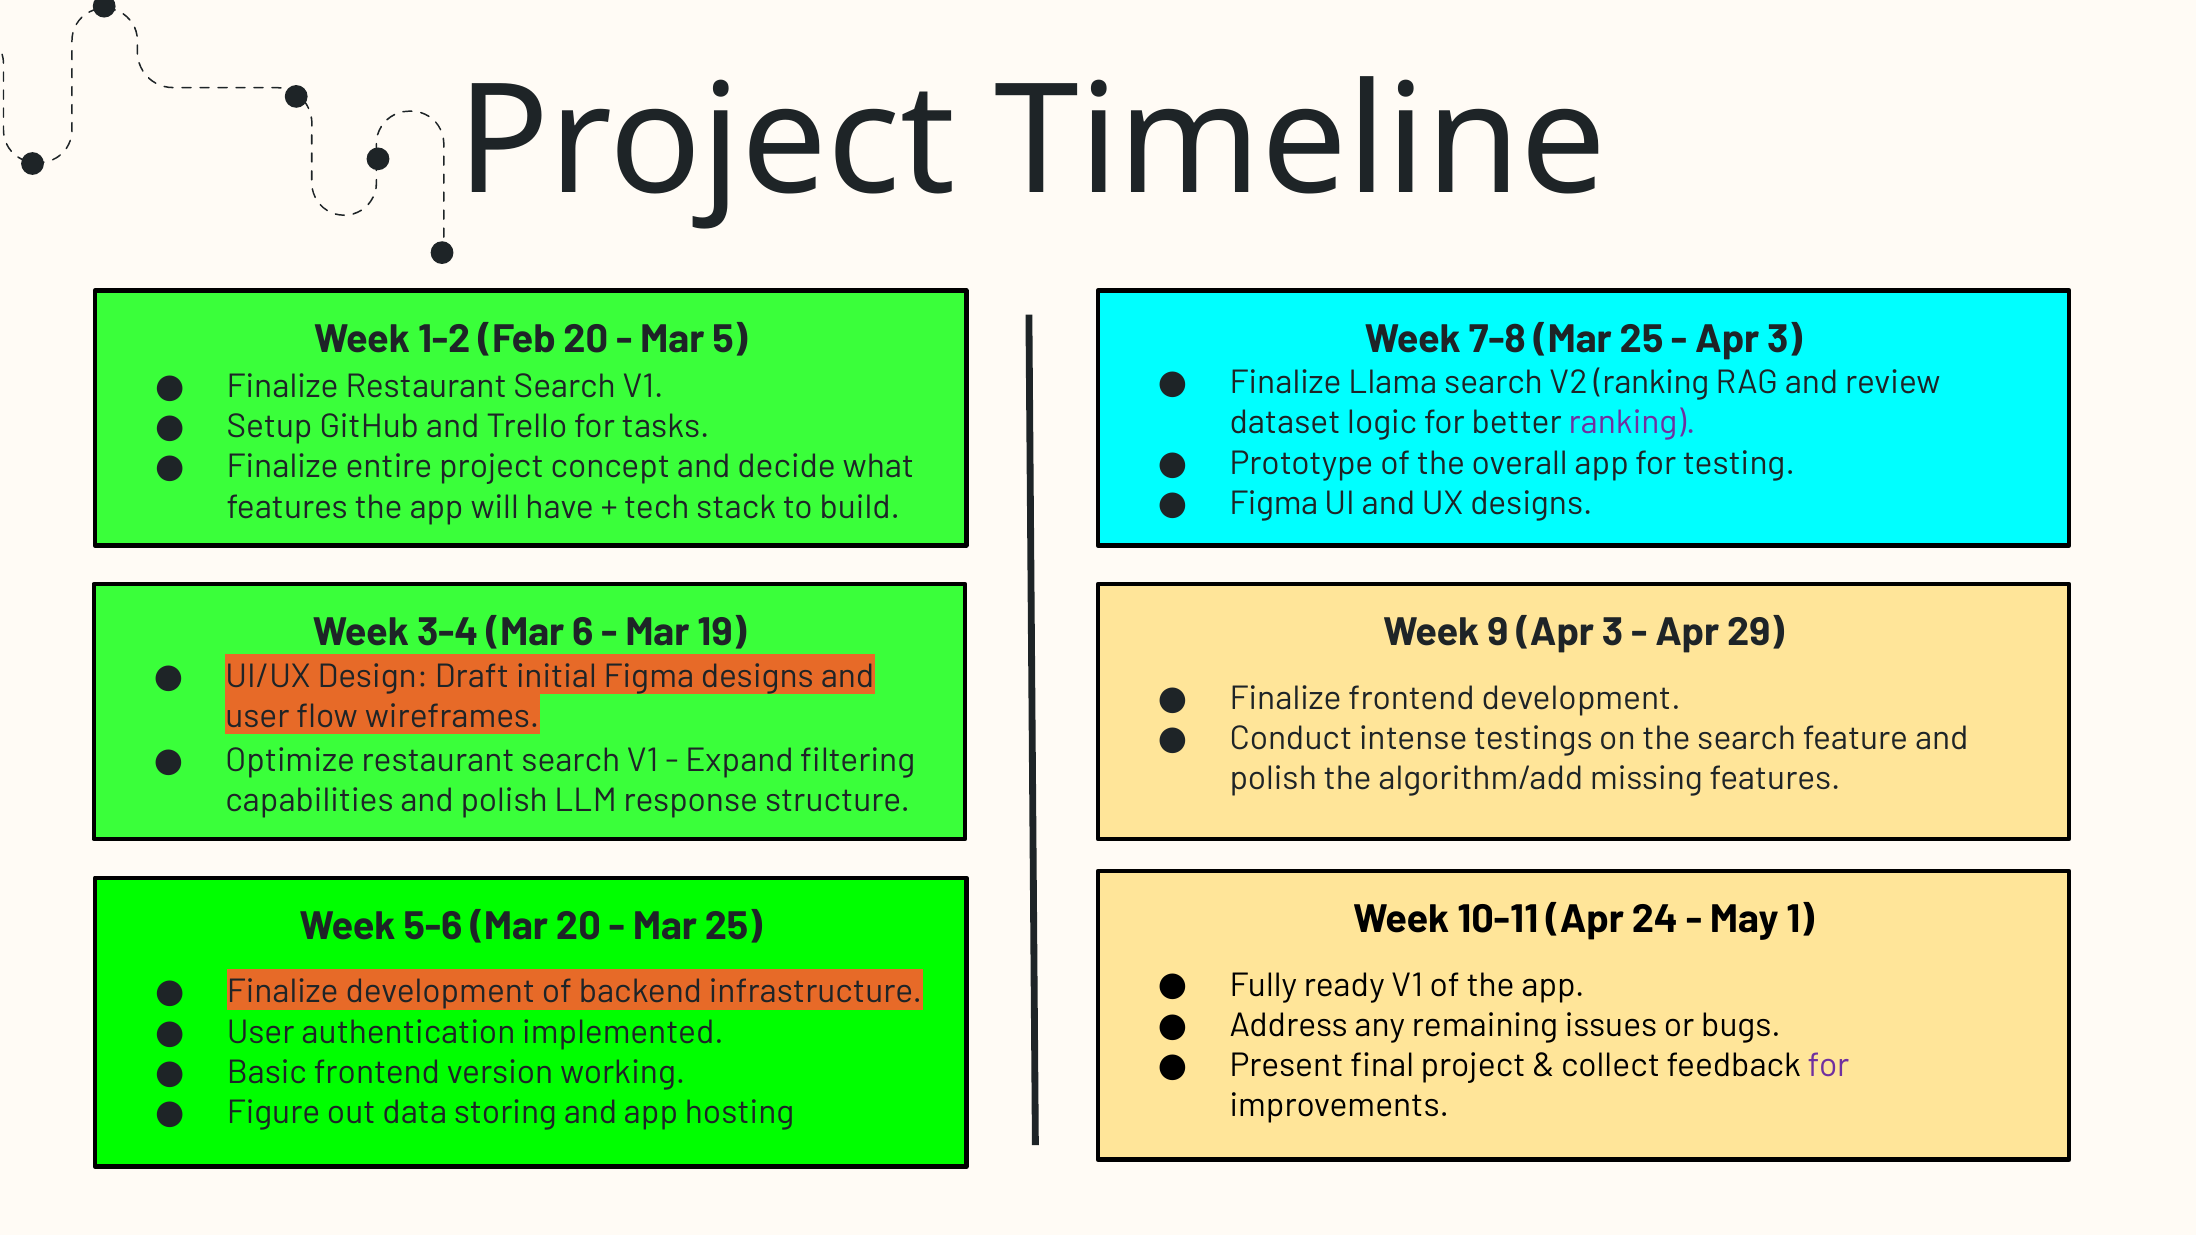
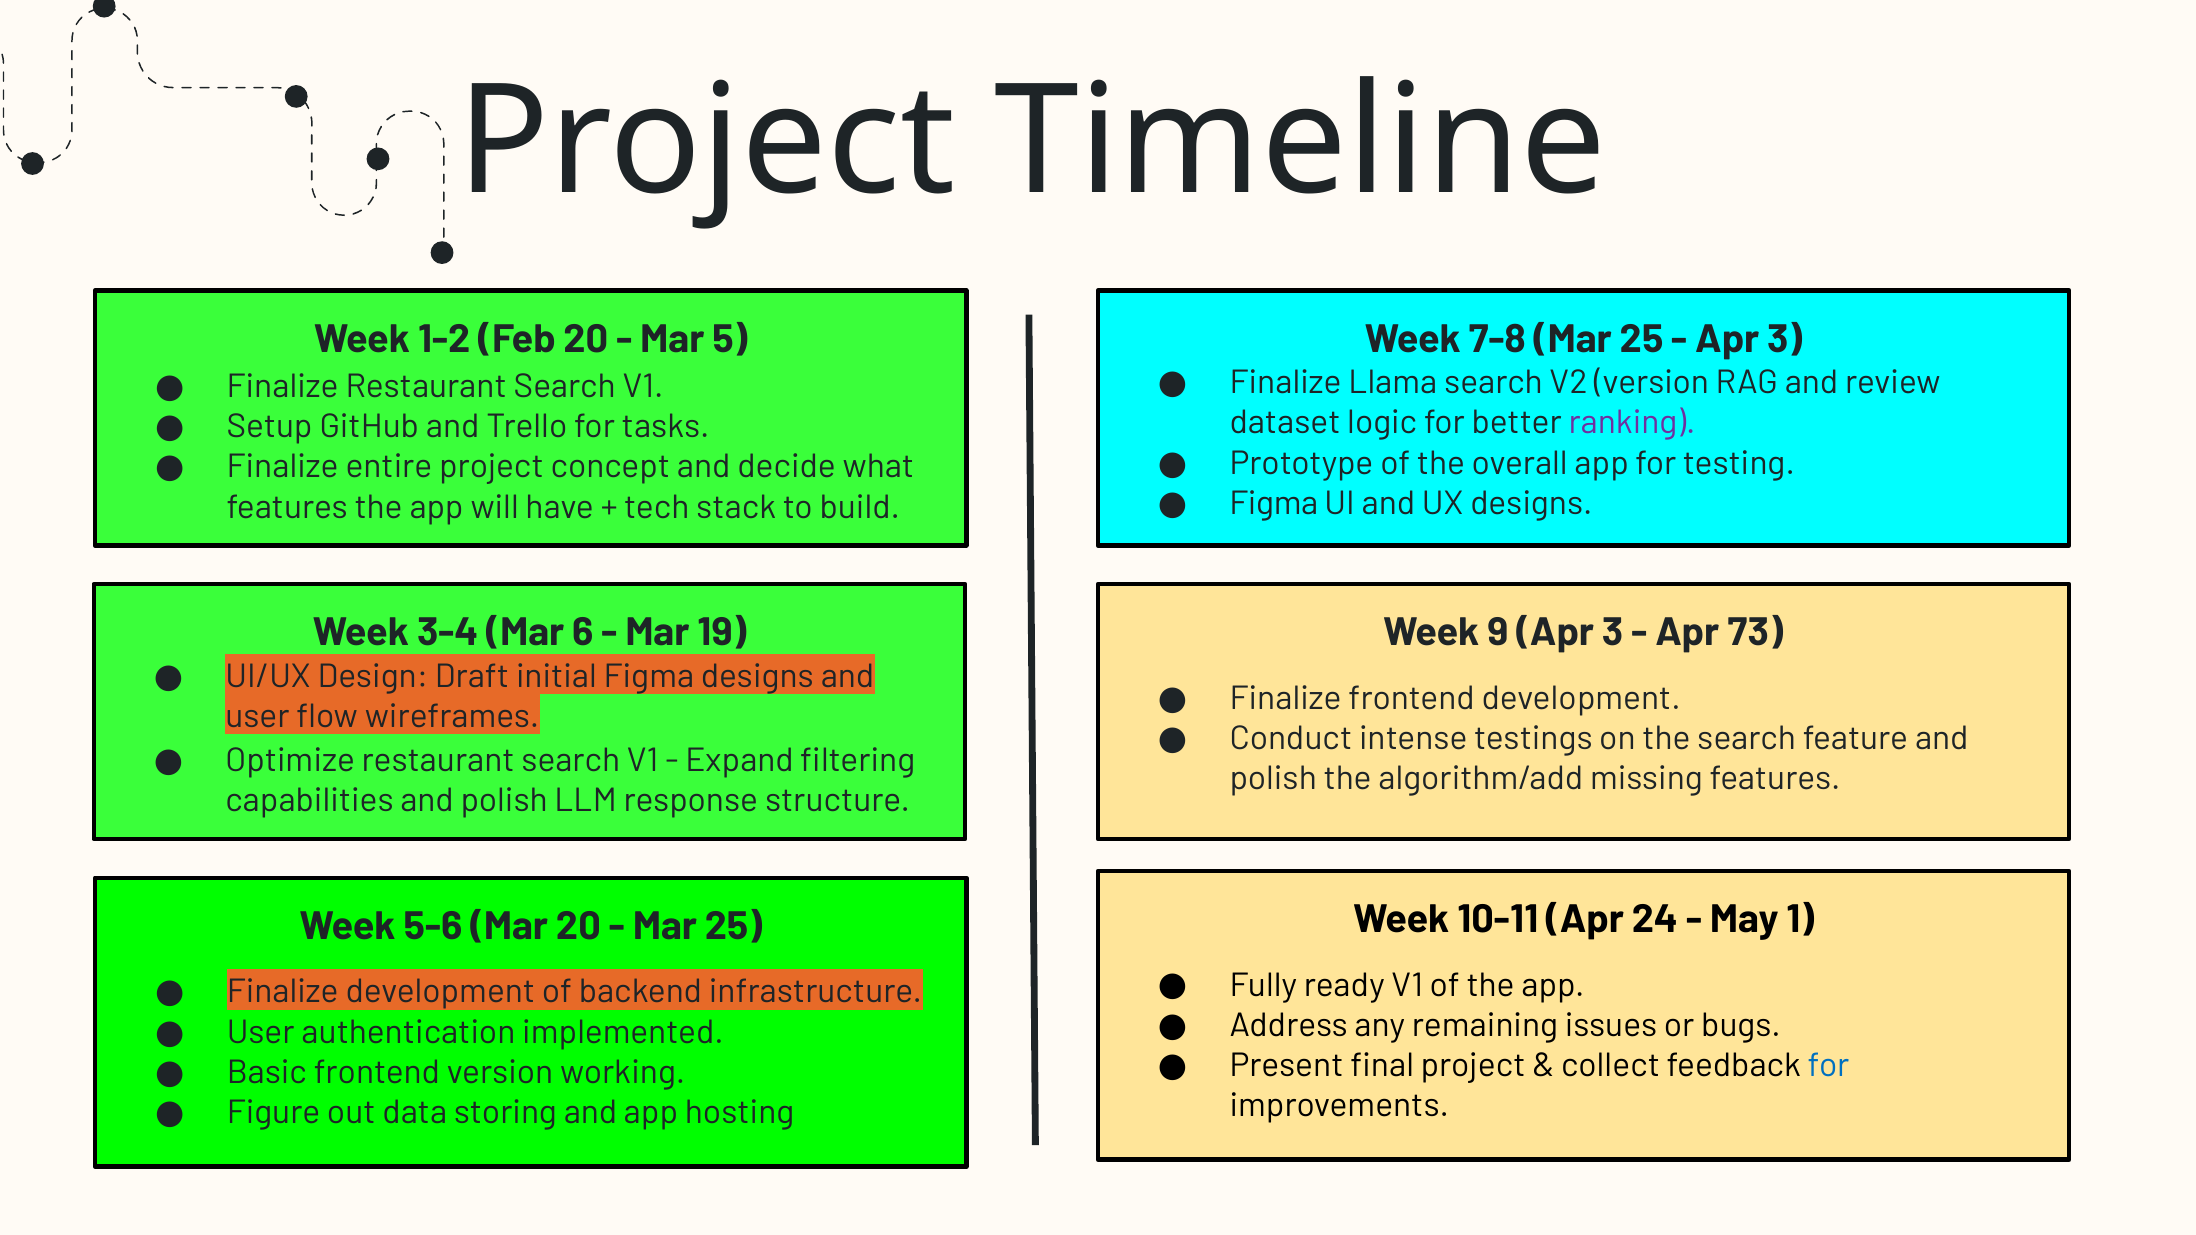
V2 ranking: ranking -> version (1652, 383)
29: 29 -> 73 (1755, 633)
for colour: purple -> blue (1828, 1066)
